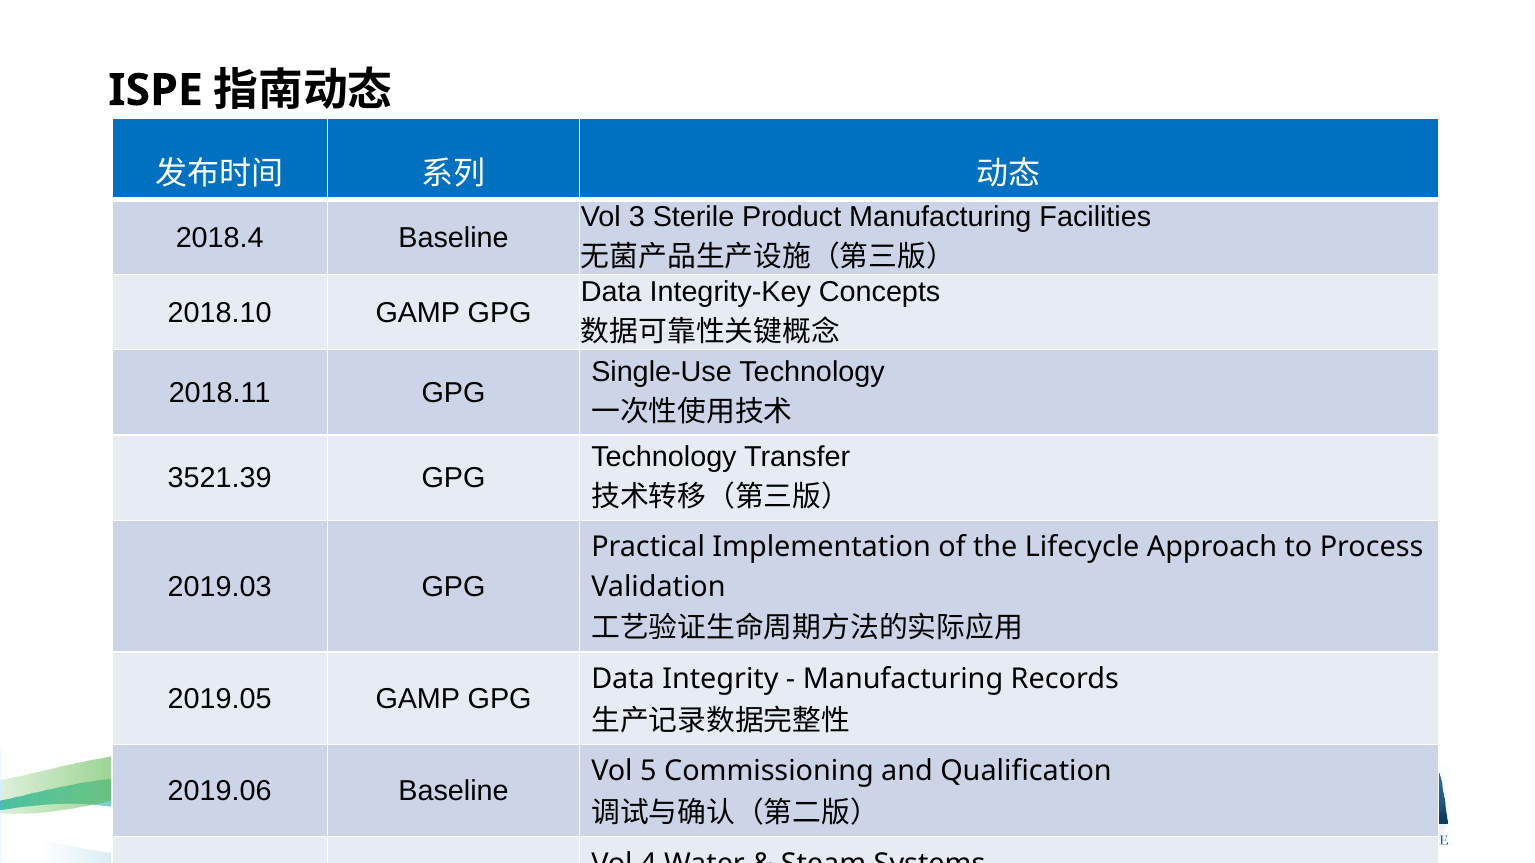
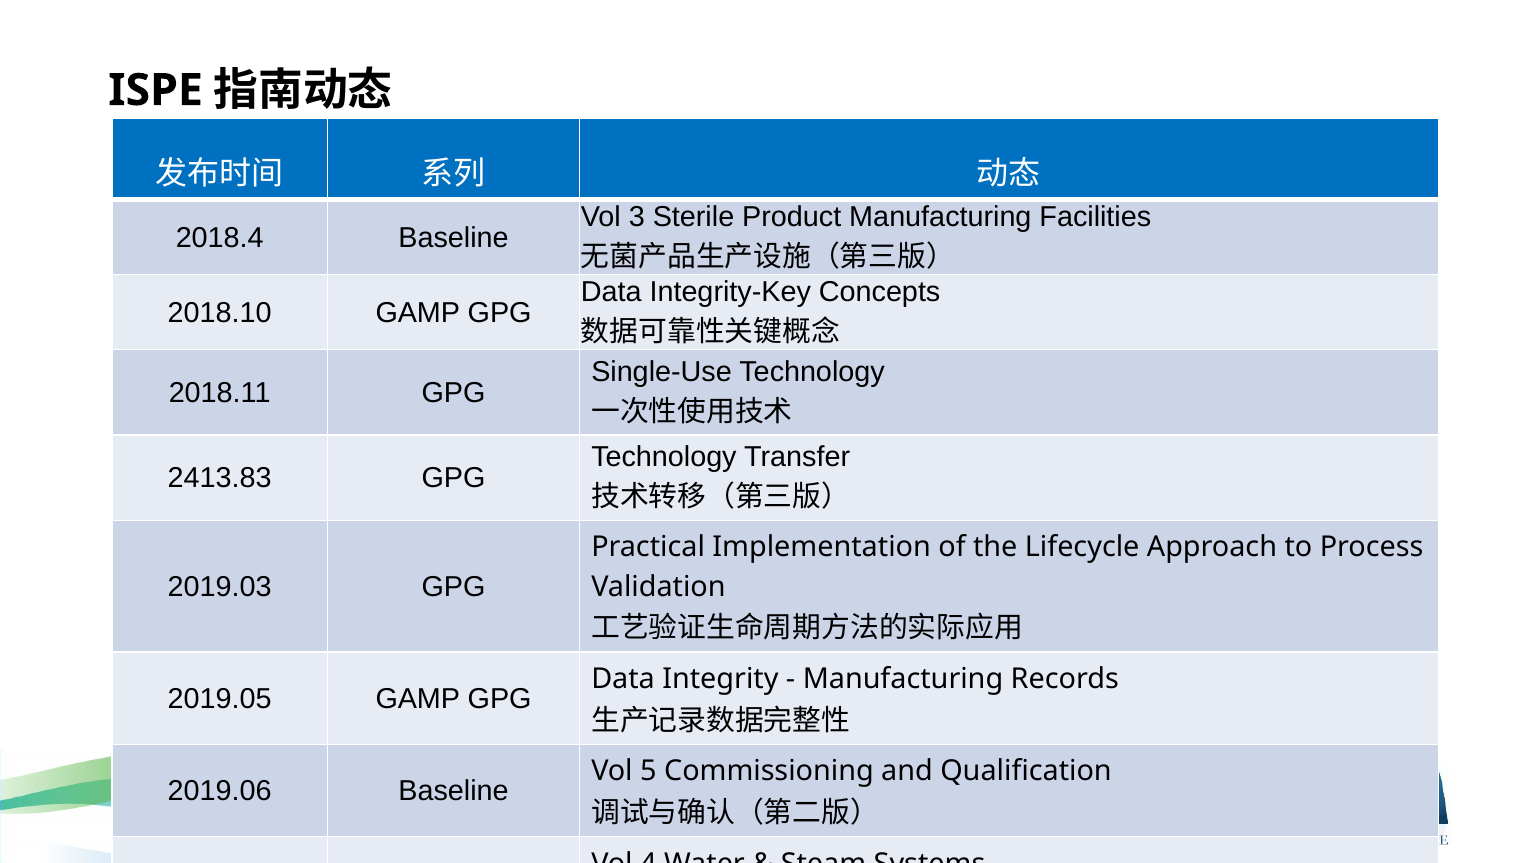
3521.39: 3521.39 -> 2413.83 (220, 479)
